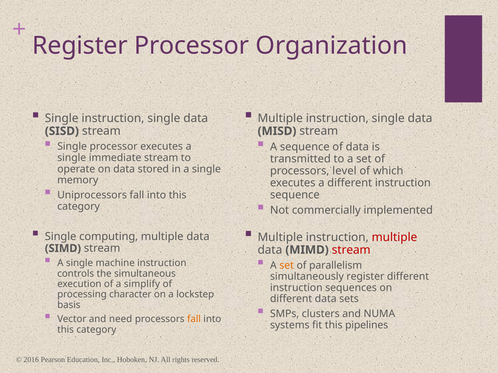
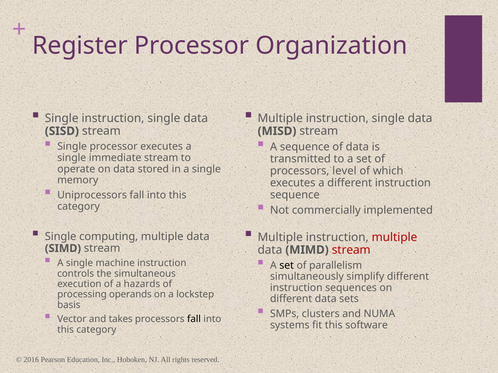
set colour: orange -> black (287, 266)
simultaneously register: register -> simplify (365, 277)
simplify: simplify -> hazards (142, 284)
character: character -> operands (130, 295)
need: need -> takes (121, 319)
fall colour: orange -> black (194, 319)
pipelines: pipelines -> software (367, 325)
